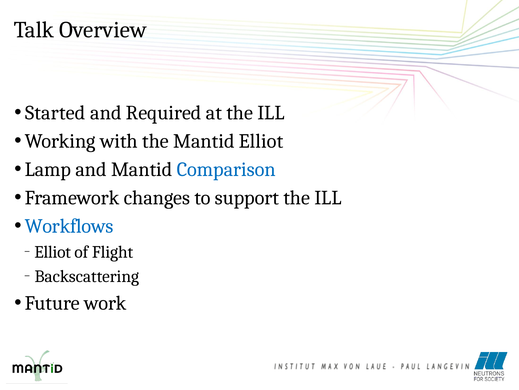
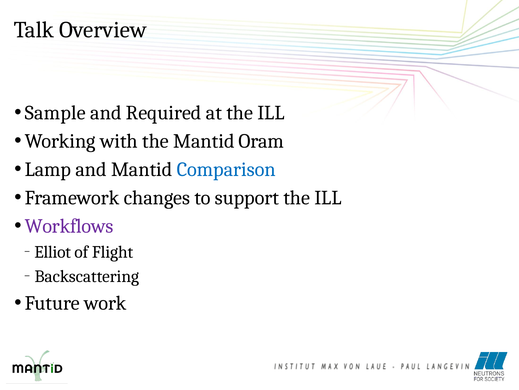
Started: Started -> Sample (55, 113)
Mantid Elliot: Elliot -> Oram (261, 141)
Workflows colour: blue -> purple (69, 226)
